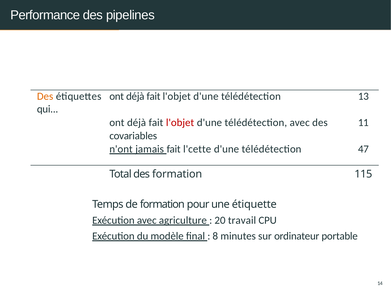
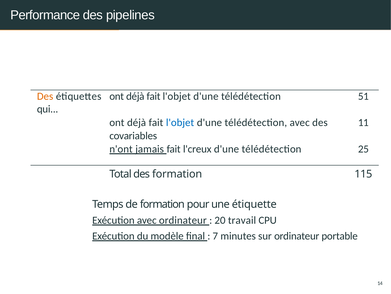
13: 13 -> 51 (363, 96)
l'objet colour: red -> blue (180, 122)
l'cette: l'cette -> l'creux (197, 149)
47: 47 -> 25 (363, 149)
avec agriculture: agriculture -> ordinateur (183, 220)
8: 8 -> 7 (215, 236)
